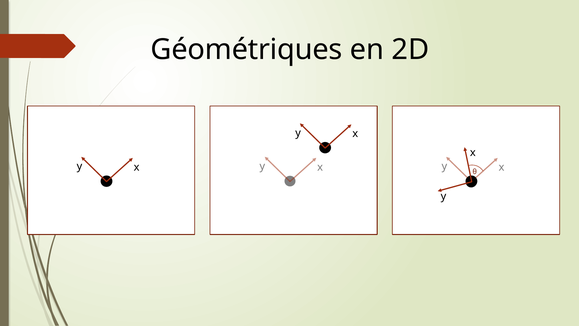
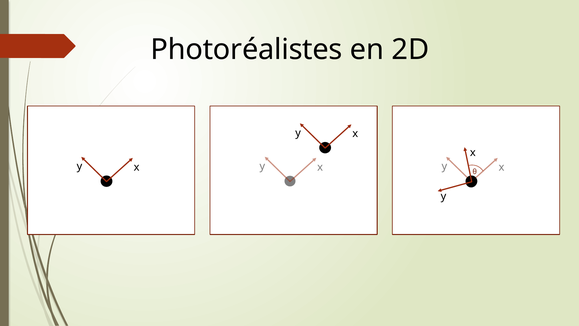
Géométriques: Géométriques -> Photoréalistes (247, 49)
